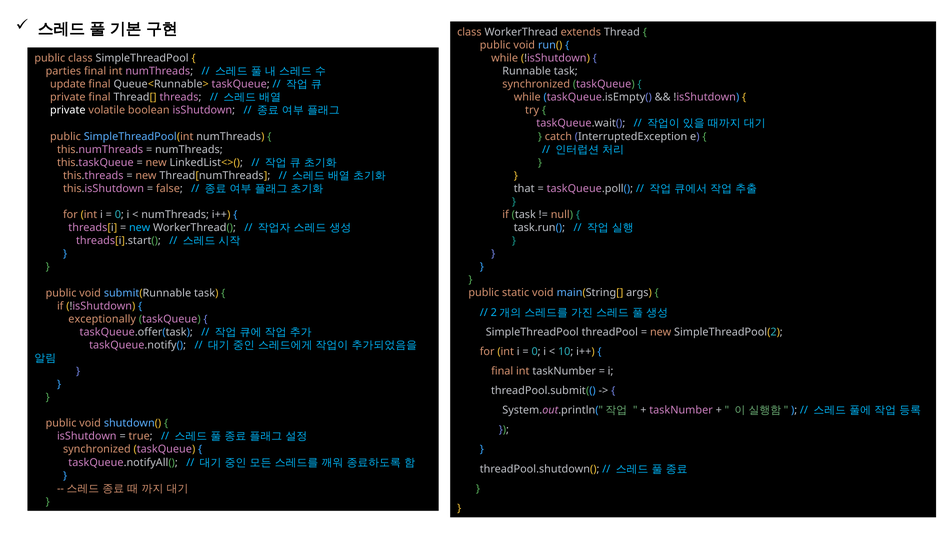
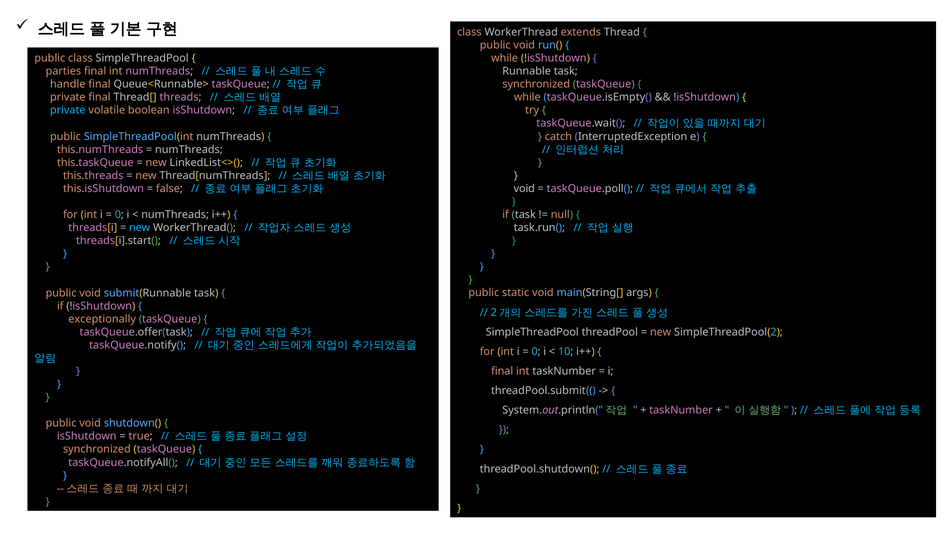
update: update -> handle (68, 84)
private colour: white -> light blue (68, 110)
that: that -> void (524, 188)
